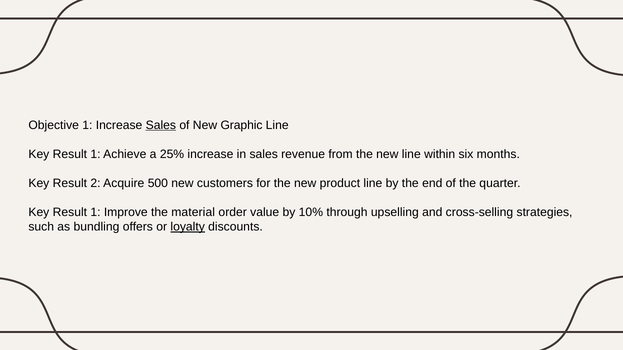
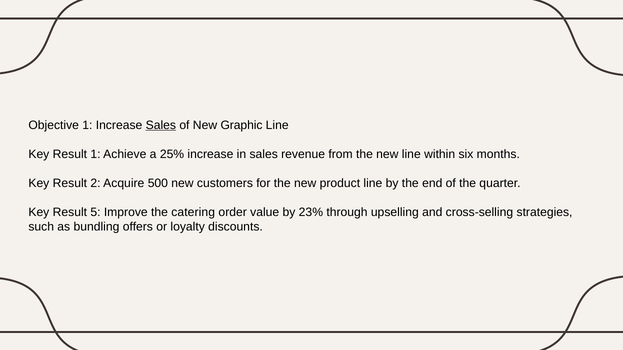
1: 1 -> 5 (95, 212)
material: material -> catering (193, 212)
10%: 10% -> 23% (311, 212)
loyalty underline: present -> none (188, 227)
